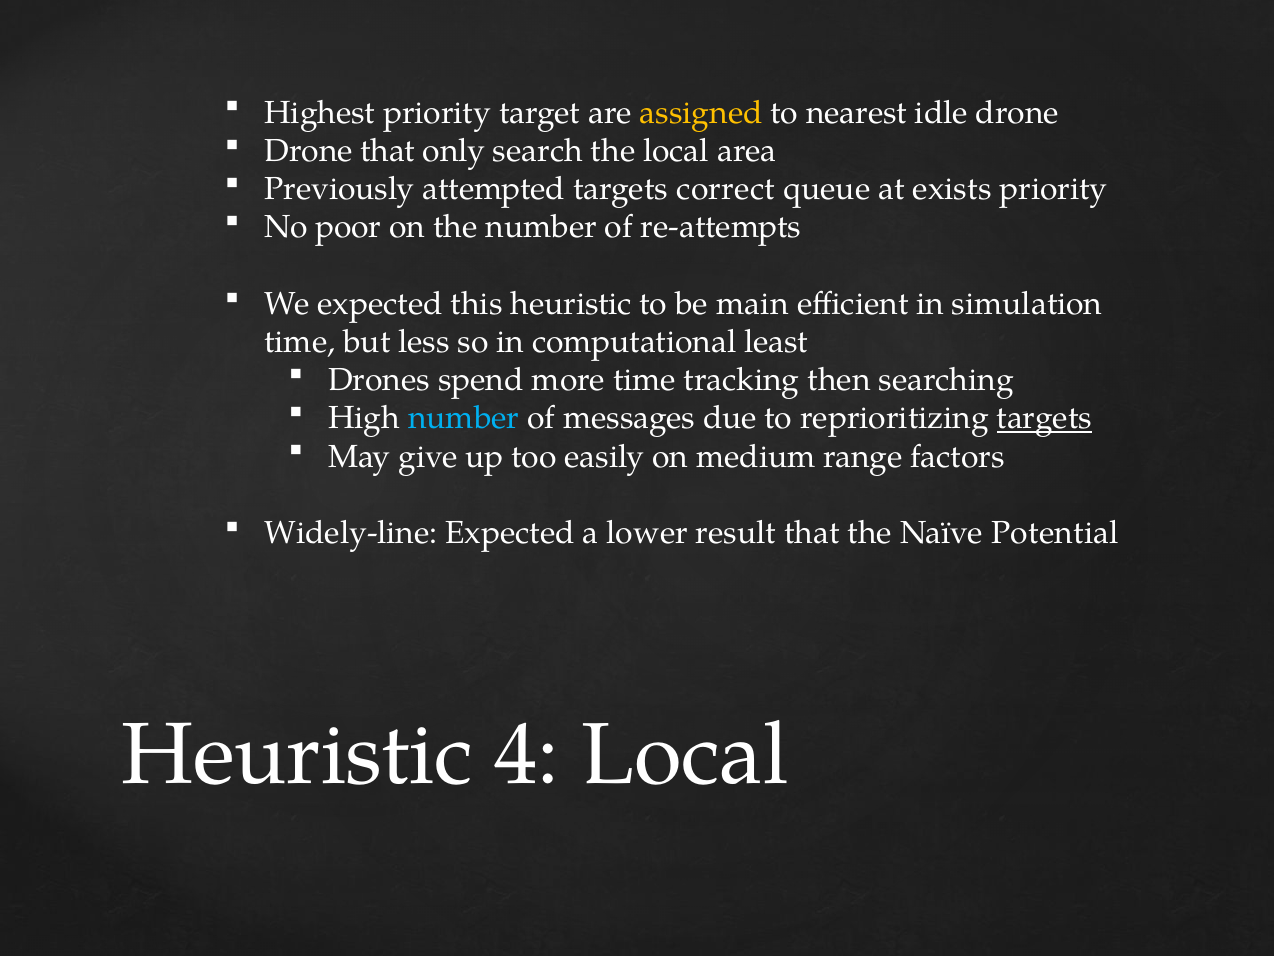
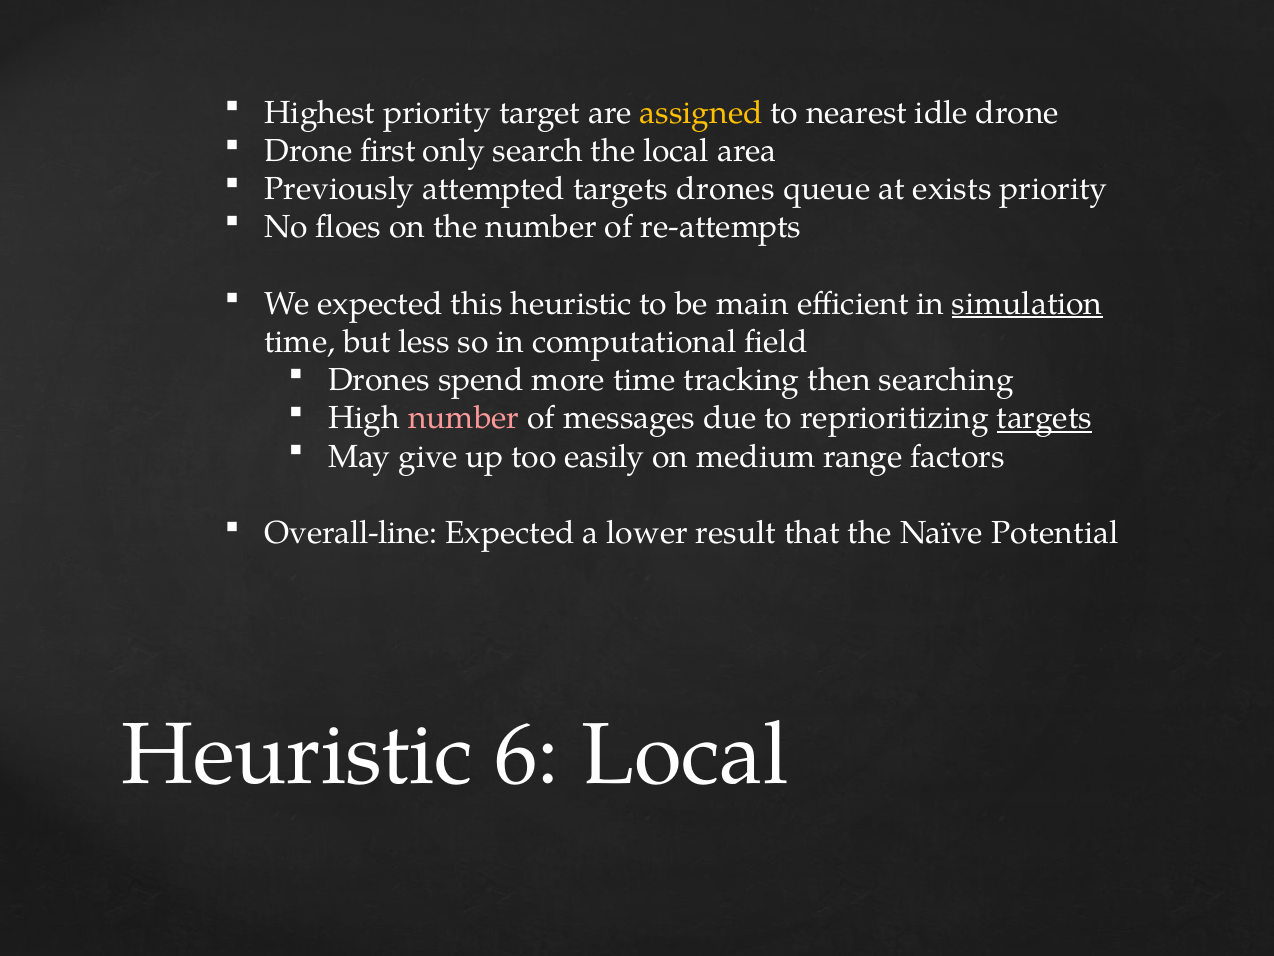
Drone that: that -> first (388, 151)
targets correct: correct -> drones (726, 189)
poor: poor -> floes (348, 227)
simulation underline: none -> present (1027, 304)
least: least -> field (776, 342)
number colour: light blue -> pink (464, 418)
Widely-line: Widely-line -> Overall-line (351, 533)
4: 4 -> 6 (527, 754)
